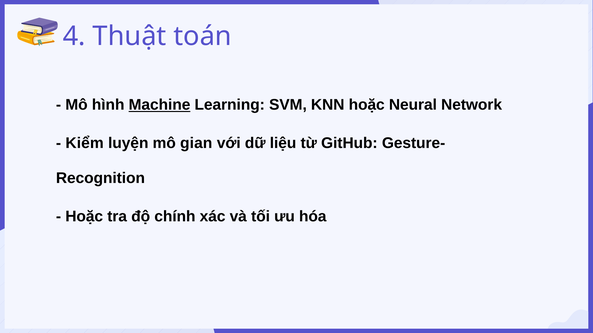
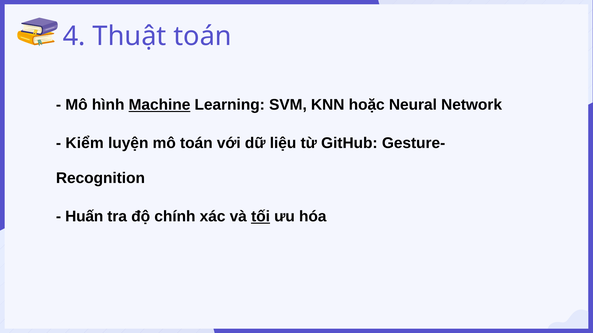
mô gian: gian -> toán (196, 143)
Hoặc: Hoặc -> Huấn (84, 217)
tối underline: none -> present (261, 217)
